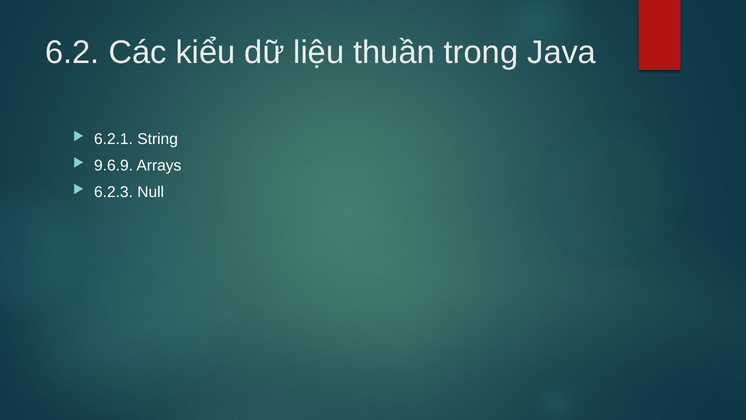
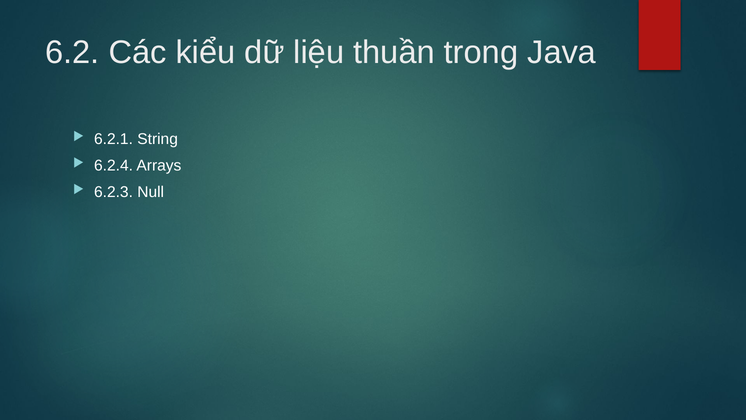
9.6.9: 9.6.9 -> 6.2.4 (114, 165)
